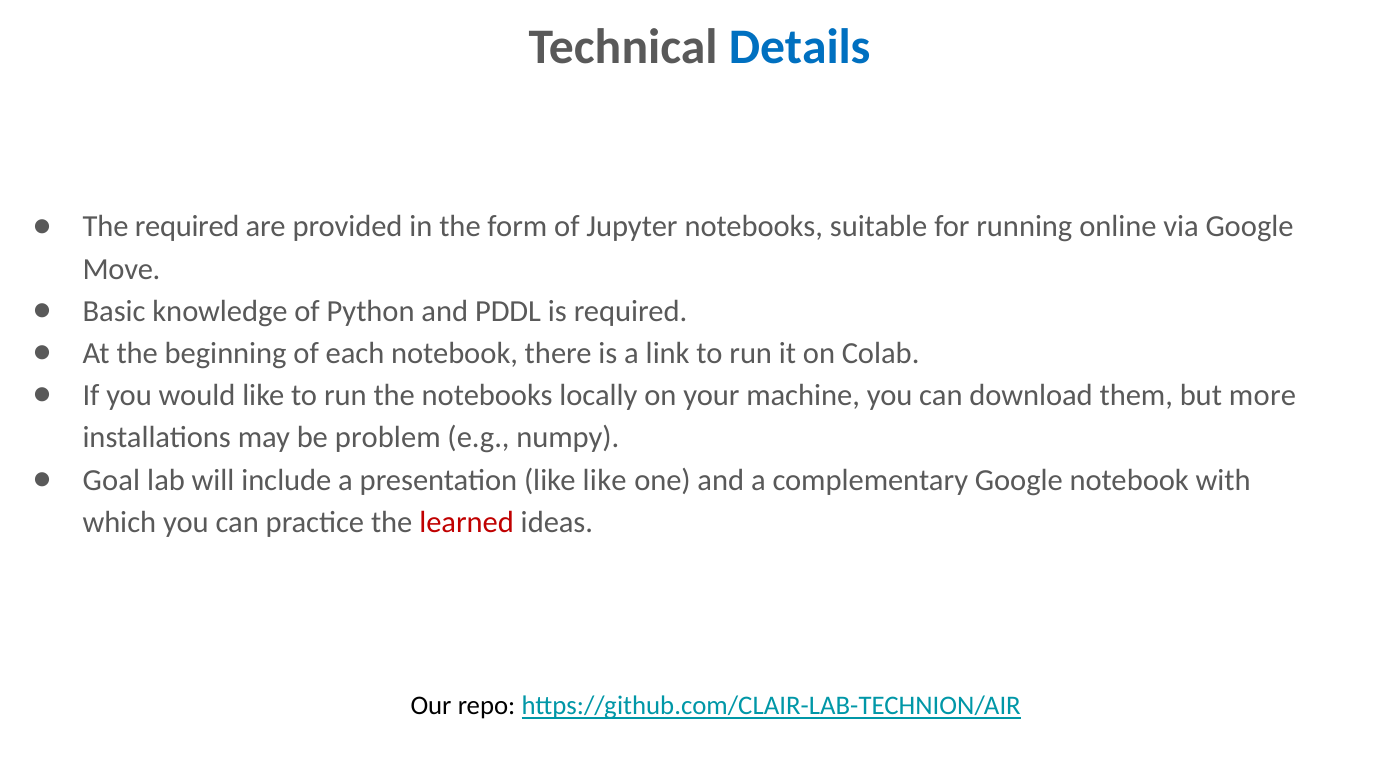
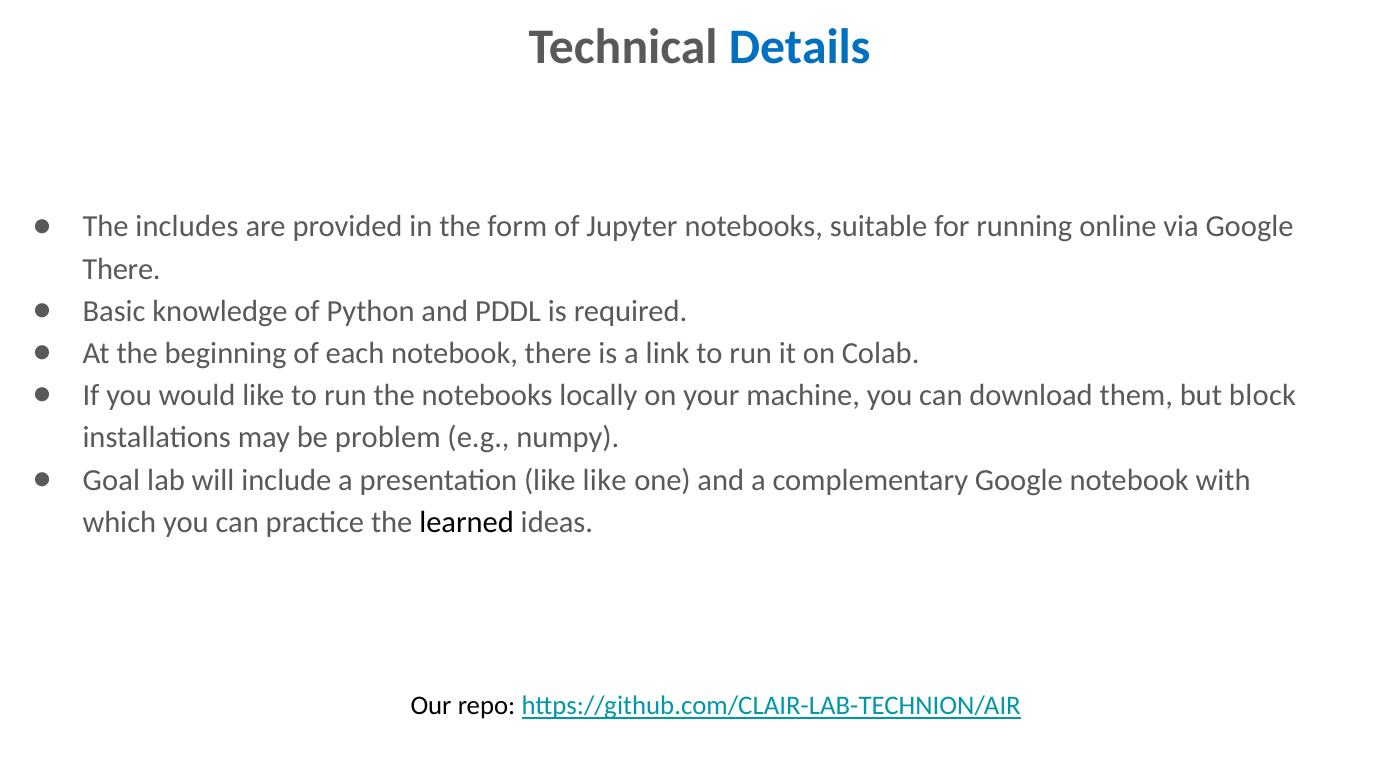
The required: required -> includes (187, 227)
Move: Move -> There (122, 269)
more: more -> block (1263, 395)
learned colour: red -> black (467, 522)
